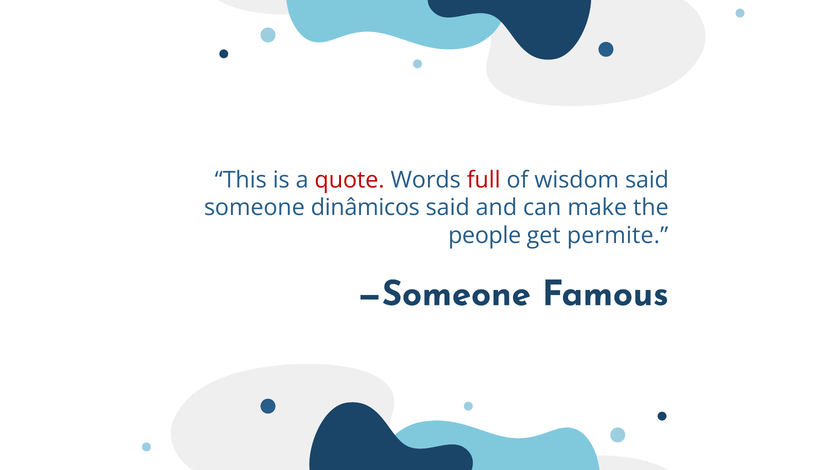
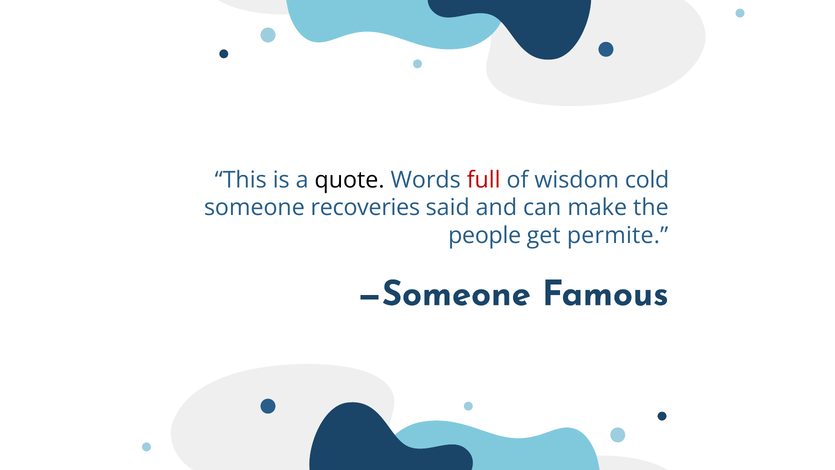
quote colour: red -> black (350, 180)
wisdom said: said -> cold (647, 180)
dinâmicos: dinâmicos -> recoveries (365, 208)
